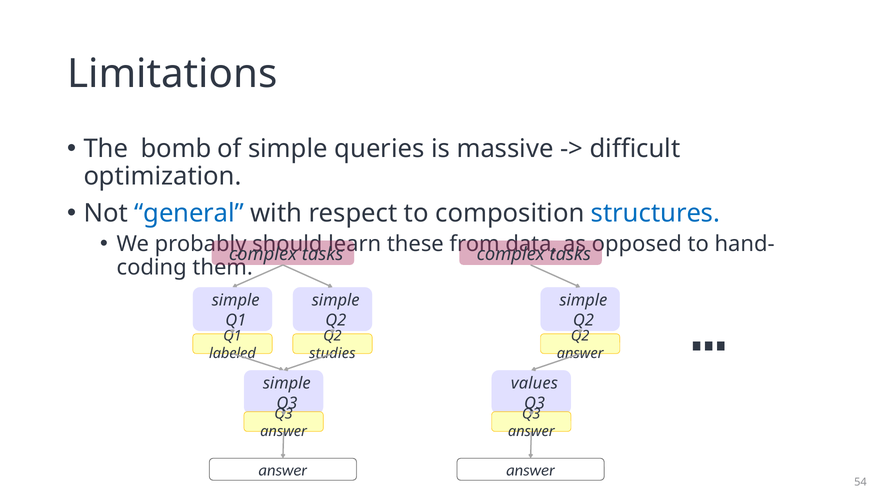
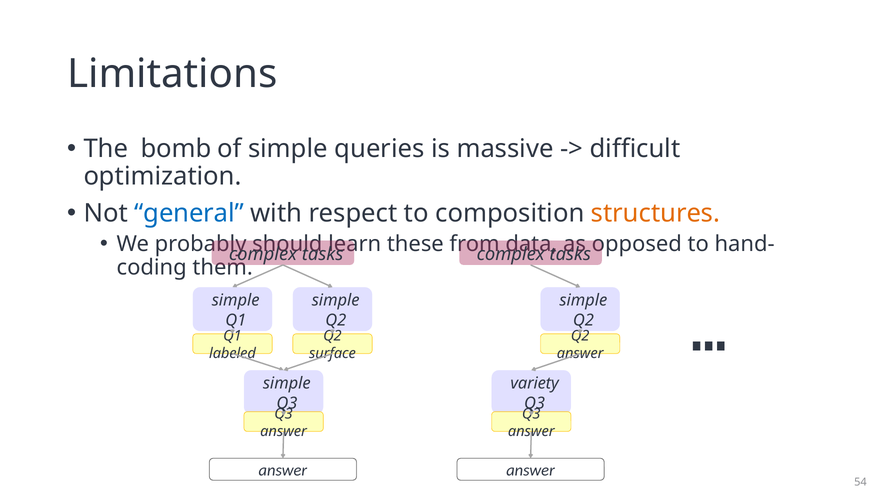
structures colour: blue -> orange (656, 213)
studies: studies -> surface (333, 353)
values: values -> variety (535, 383)
